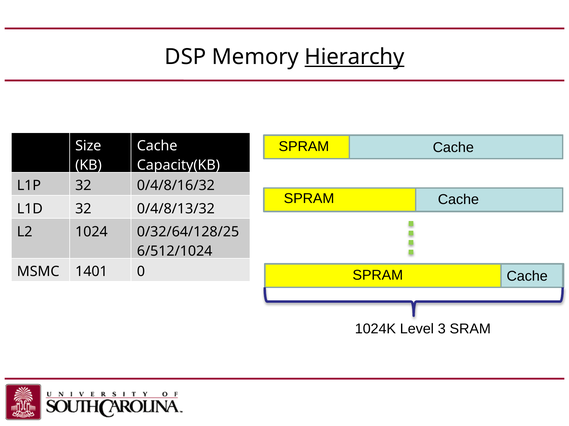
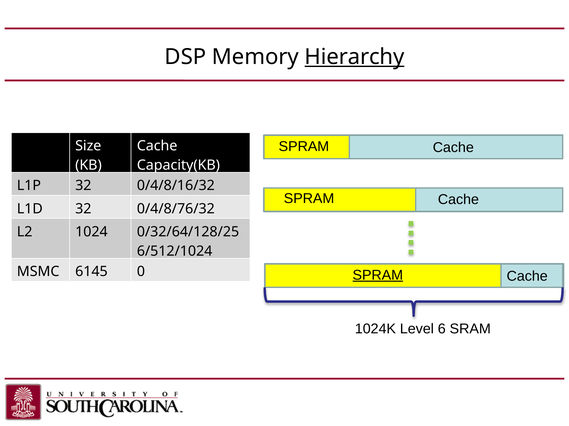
0/4/8/13/32: 0/4/8/13/32 -> 0/4/8/76/32 (176, 209)
1401: 1401 -> 6145 (91, 272)
SPRAM underline: none -> present (378, 276)
3: 3 -> 6 (442, 330)
